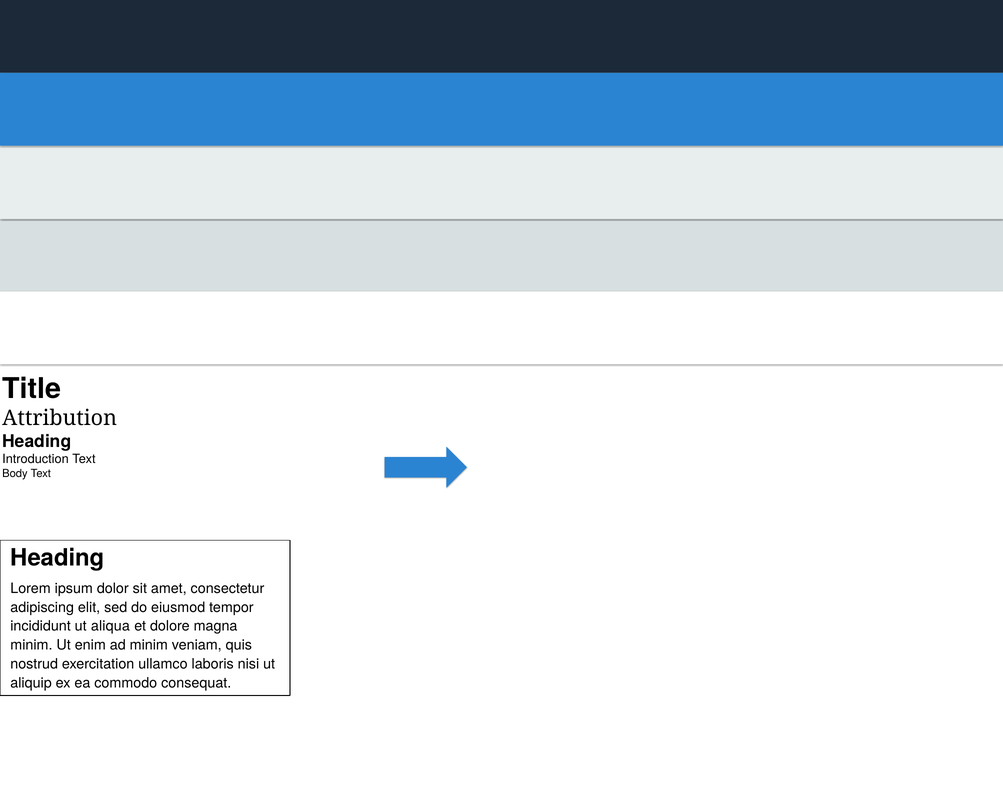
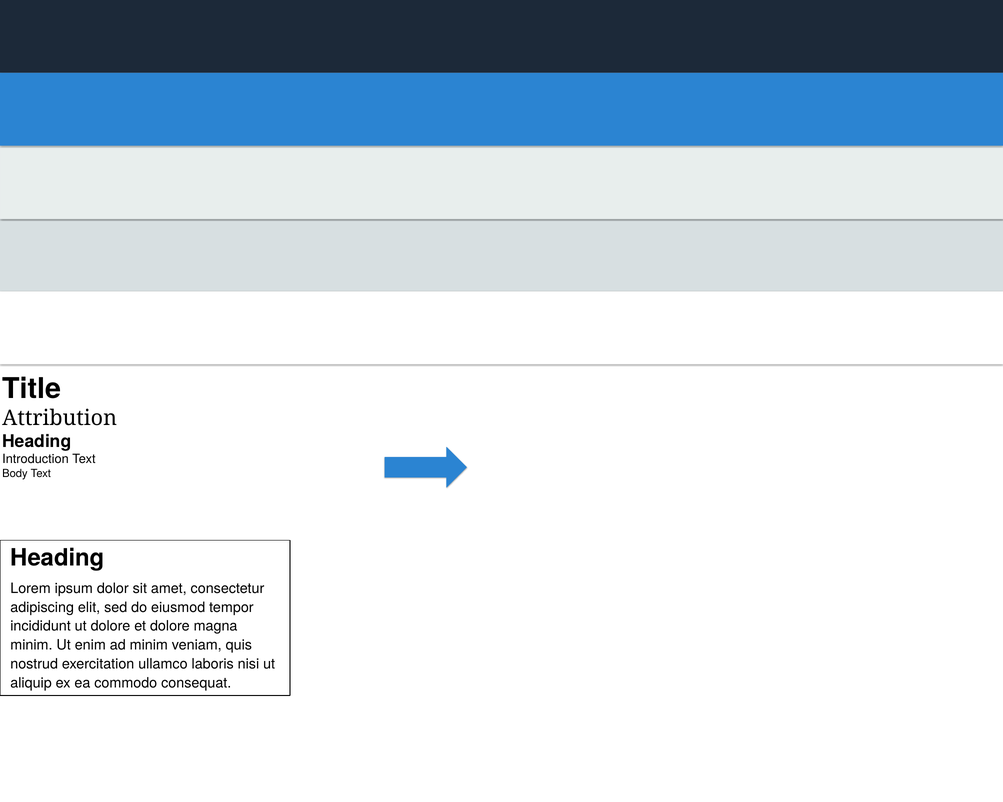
ut aliqua: aliqua -> dolore (110, 627)
